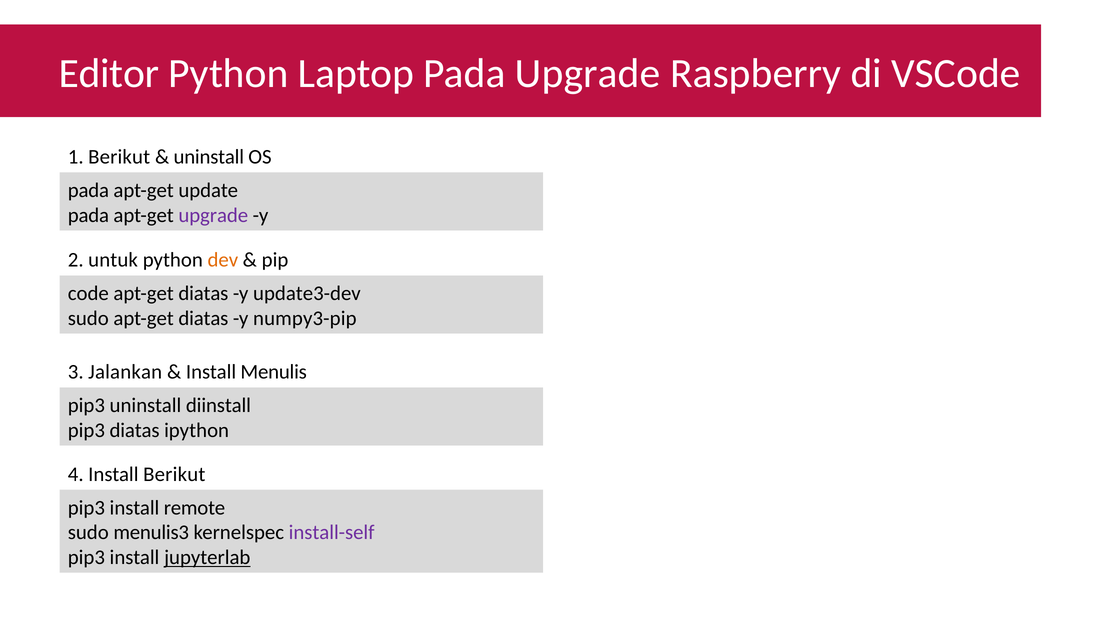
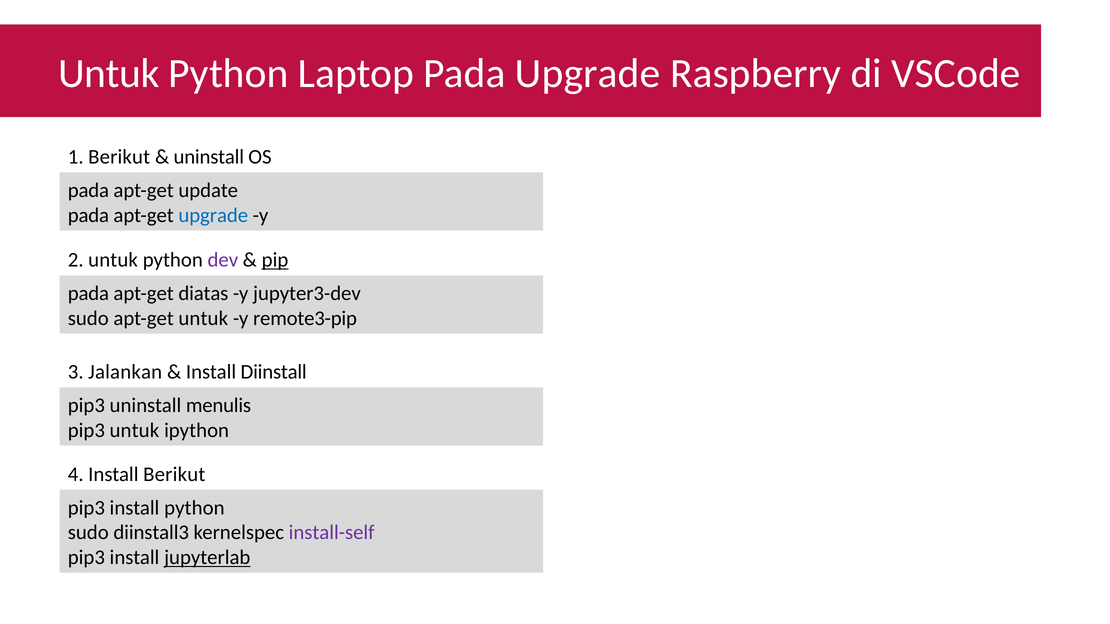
Editor: Editor -> Untuk (109, 73)
upgrade colour: purple -> blue (213, 215)
dev colour: orange -> purple (223, 260)
pip underline: none -> present (275, 260)
code: code -> pada (88, 294)
update3-dev: update3-dev -> jupyter3-dev (307, 294)
sudo apt-get diatas: diatas -> untuk (203, 319)
numpy3-pip: numpy3-pip -> remote3-pip (305, 319)
Menulis: Menulis -> Diinstall (274, 372)
diinstall: diinstall -> menulis (219, 406)
pip3 diatas: diatas -> untuk (134, 431)
install remote: remote -> python (194, 508)
menulis3: menulis3 -> diinstall3 (151, 533)
